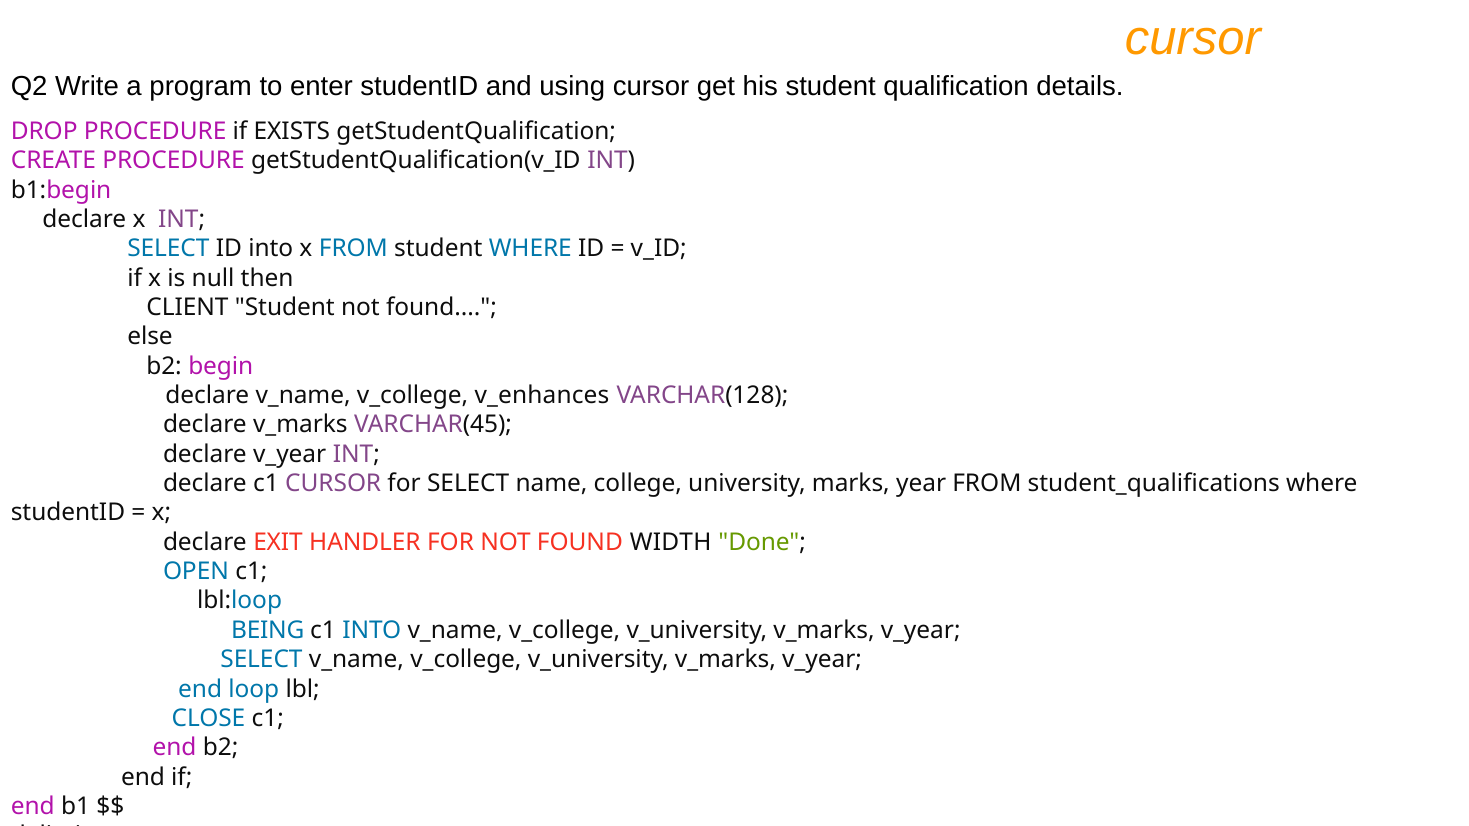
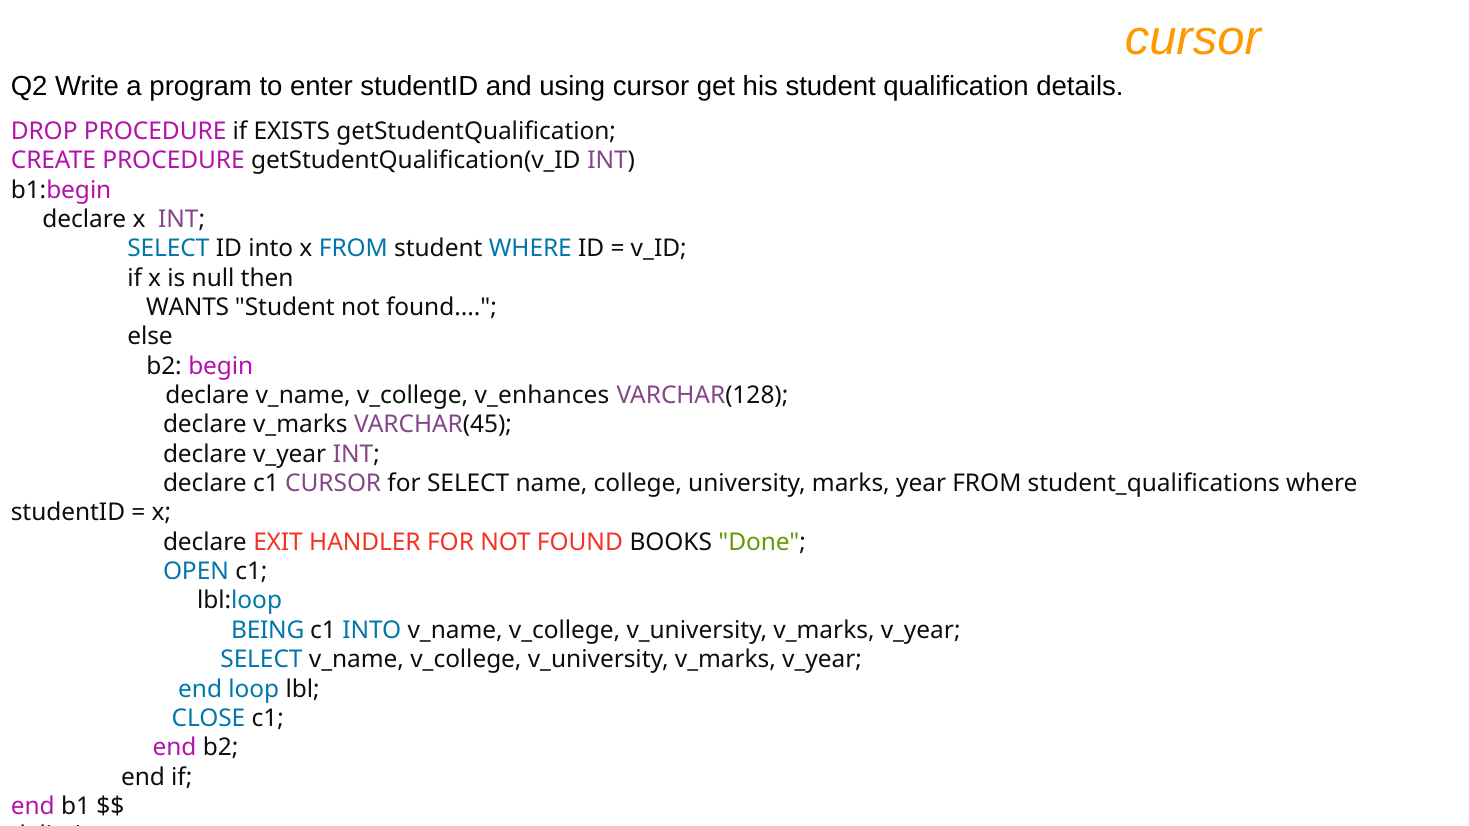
CLIENT: CLIENT -> WANTS (188, 307)
WIDTH: WIDTH -> BOOKS (671, 542)
